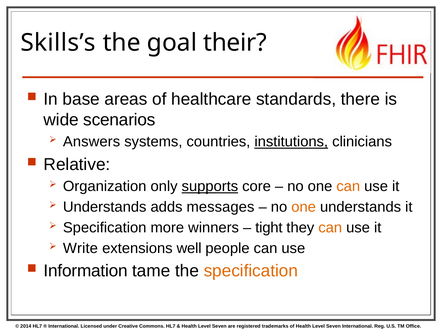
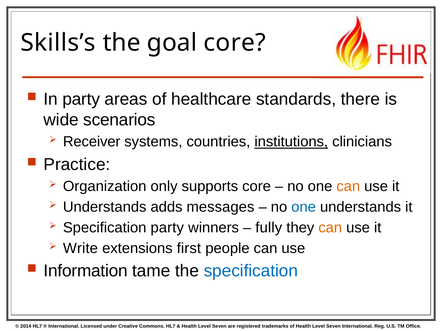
goal their: their -> core (235, 43)
In base: base -> party (81, 99)
Answers: Answers -> Receiver (92, 142)
Relative: Relative -> Practice (77, 165)
supports underline: present -> none (210, 187)
one colour: orange -> blue (304, 207)
Specification more: more -> party (167, 228)
tight: tight -> fully (269, 228)
well: well -> first (189, 249)
specification colour: orange -> blue (251, 271)
